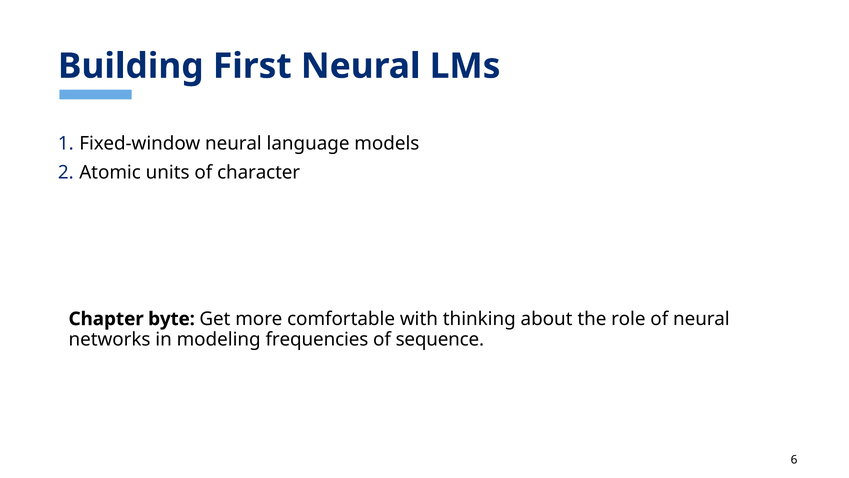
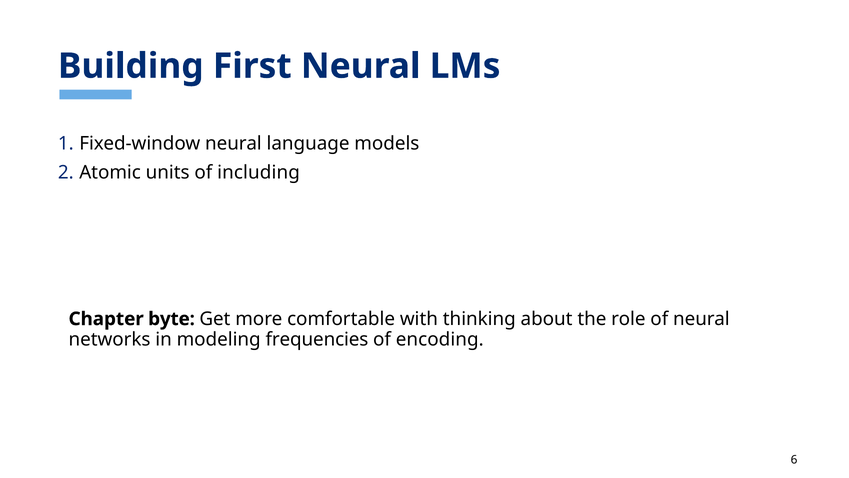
character: character -> including (259, 173)
sequence: sequence -> encoding (440, 339)
